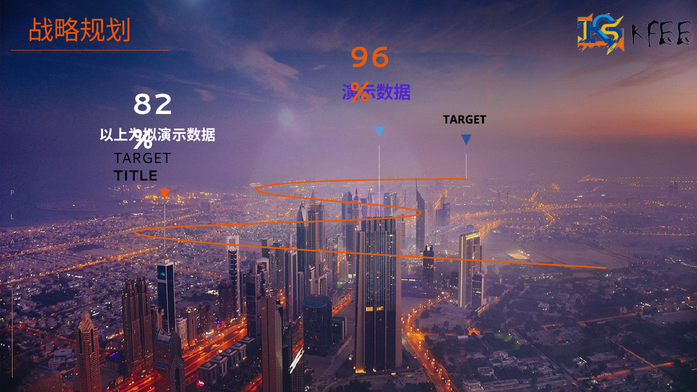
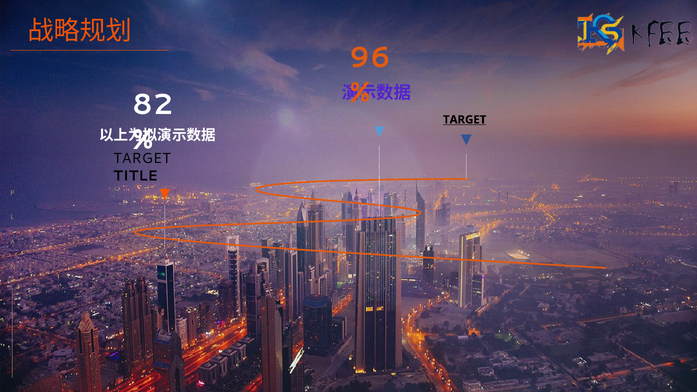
TARGET underline: none -> present (465, 120)
